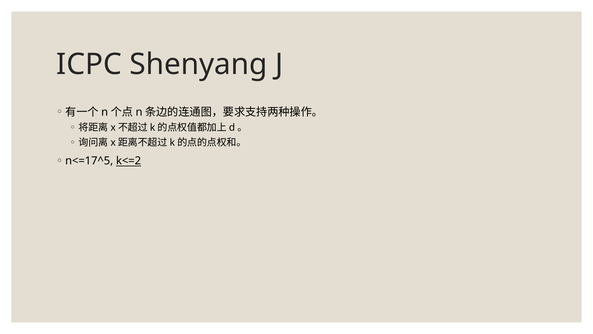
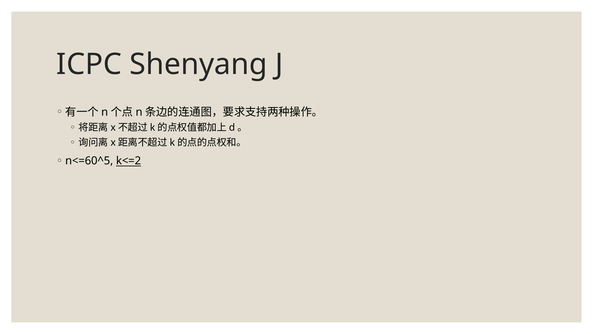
n<=17^5: n<=17^5 -> n<=60^5 (89, 161)
